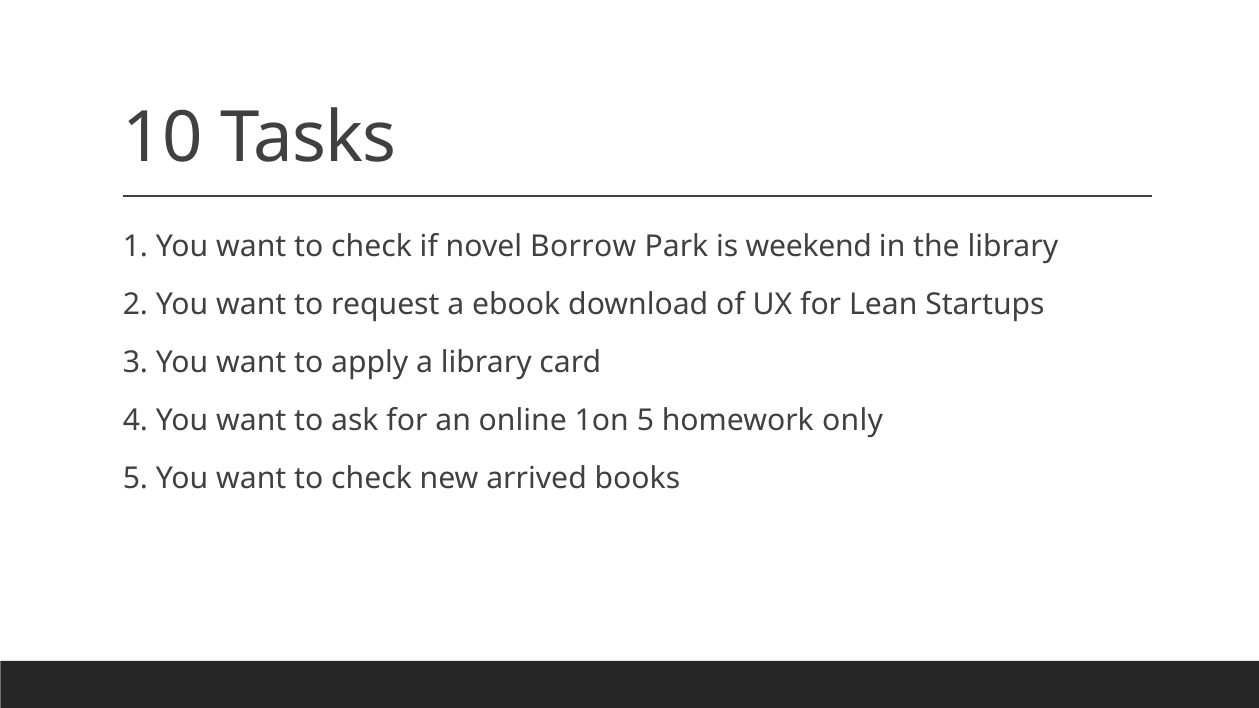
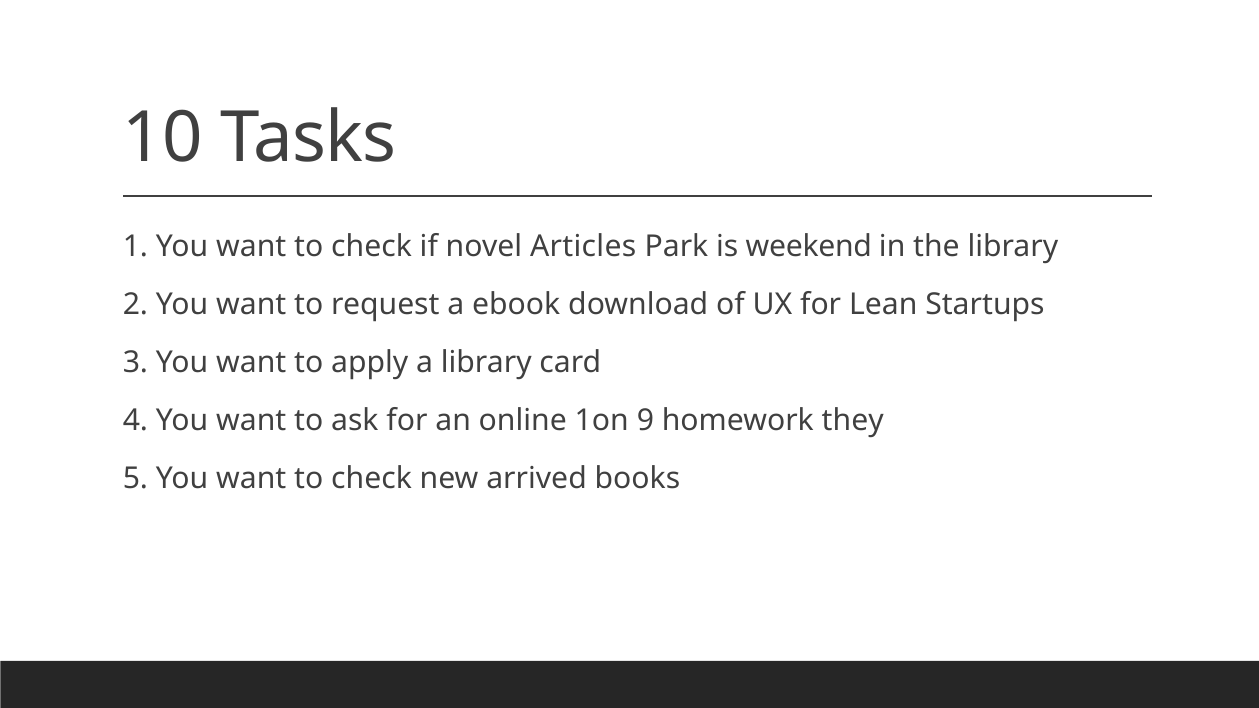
Borrow: Borrow -> Articles (583, 246)
1on 5: 5 -> 9 (645, 421)
only: only -> they (853, 421)
